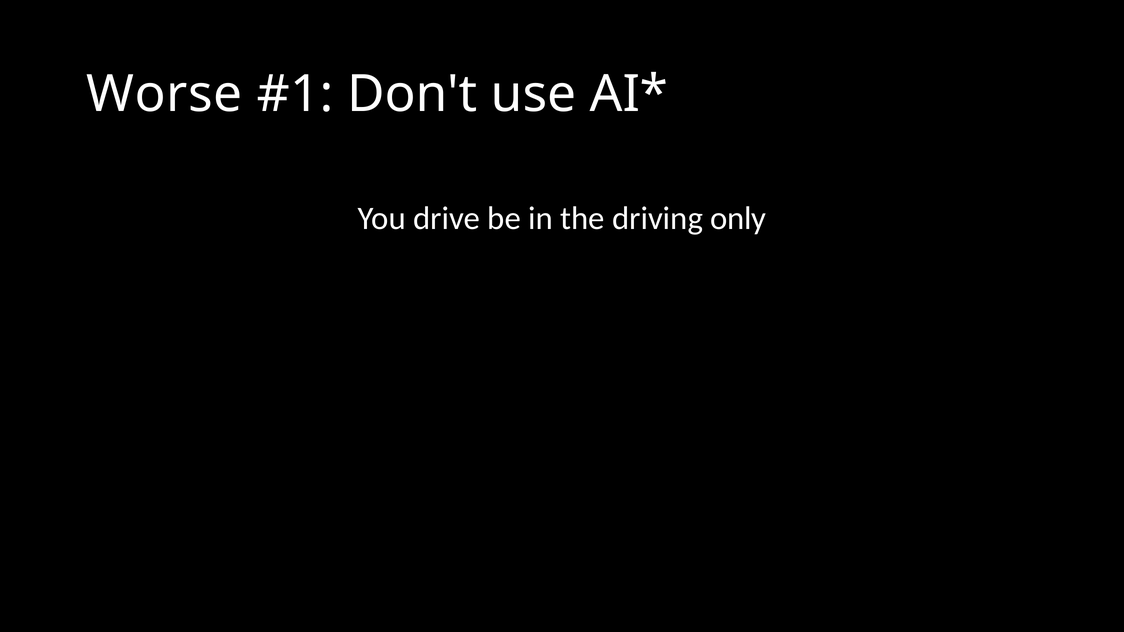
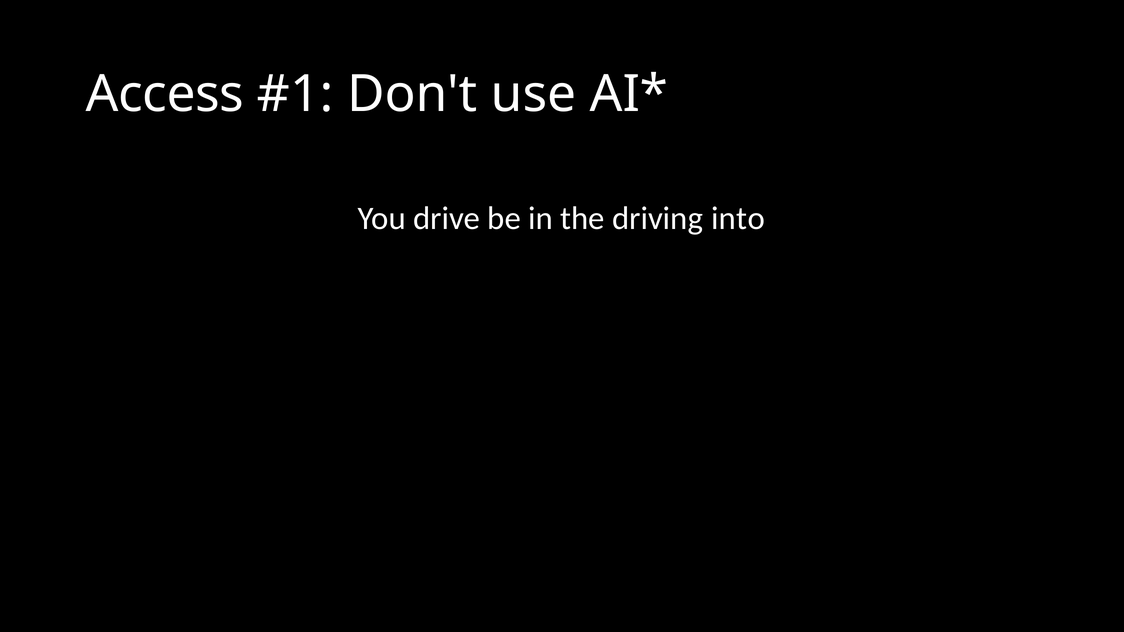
Worse: Worse -> Access (165, 94)
only: only -> into (738, 219)
